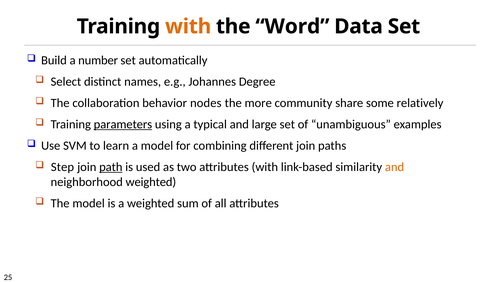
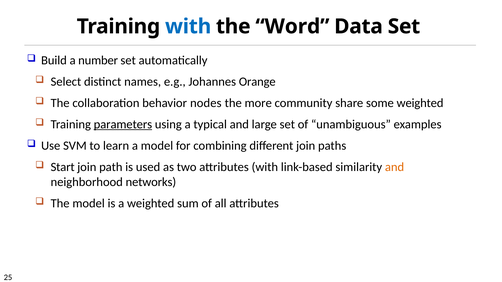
with colour: orange -> blue (188, 26)
Degree: Degree -> Orange (257, 82)
some relatively: relatively -> weighted (420, 103)
Step: Step -> Start (63, 167)
path underline: present -> none (111, 167)
neighborhood weighted: weighted -> networks (151, 182)
